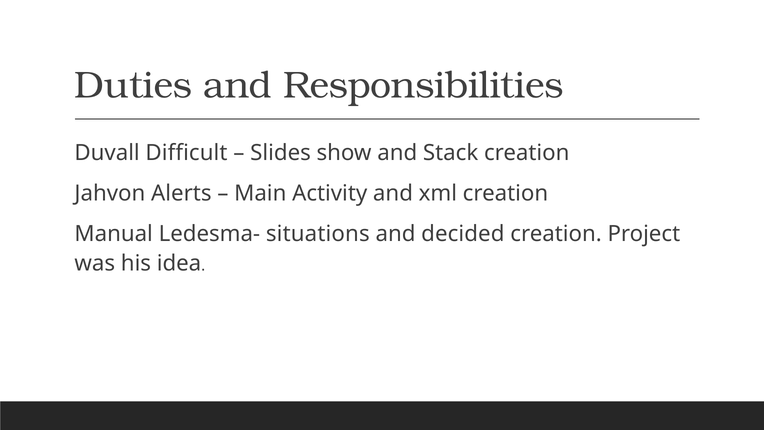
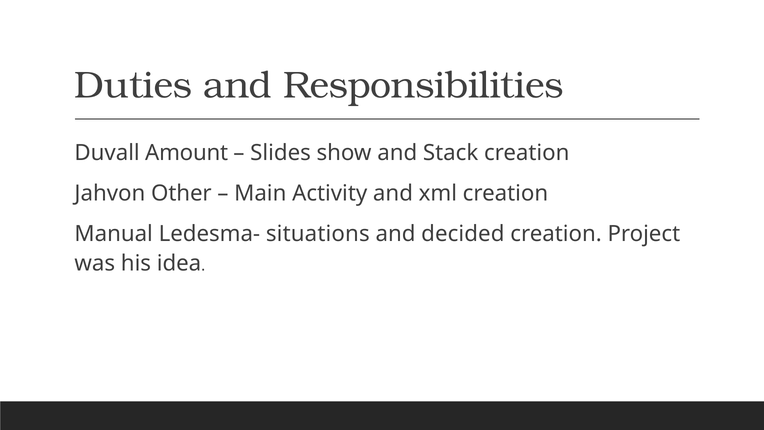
Difficult: Difficult -> Amount (187, 153)
Alerts: Alerts -> Other (181, 193)
